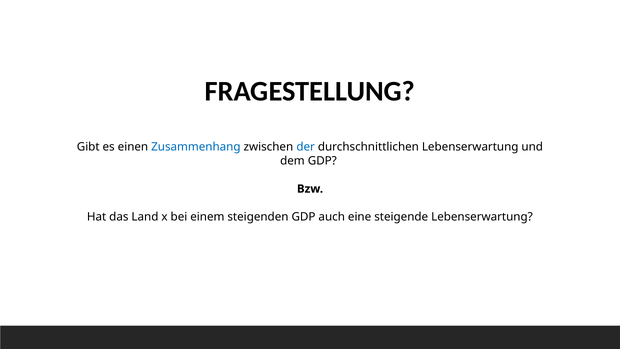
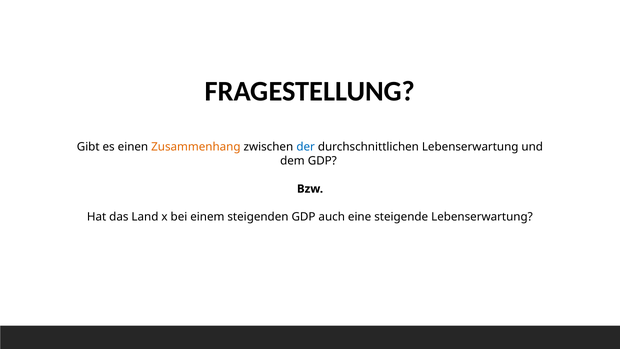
Zusammenhang colour: blue -> orange (196, 147)
